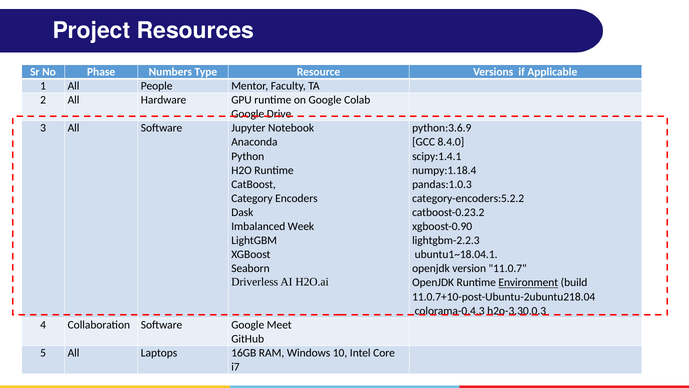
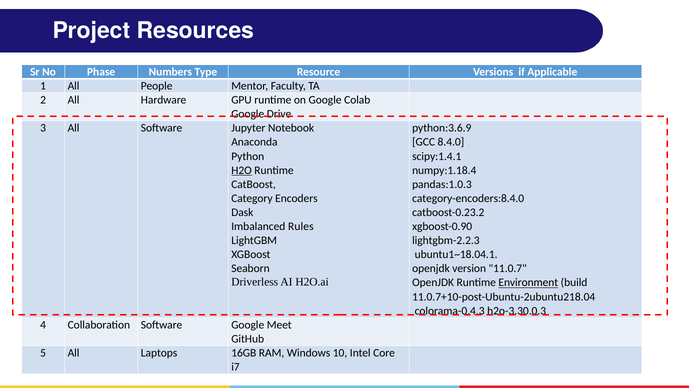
H2O underline: none -> present (242, 170)
category-encoders:5.2.2: category-encoders:5.2.2 -> category-encoders:8.4.0 (468, 198)
Week: Week -> Rules (301, 226)
